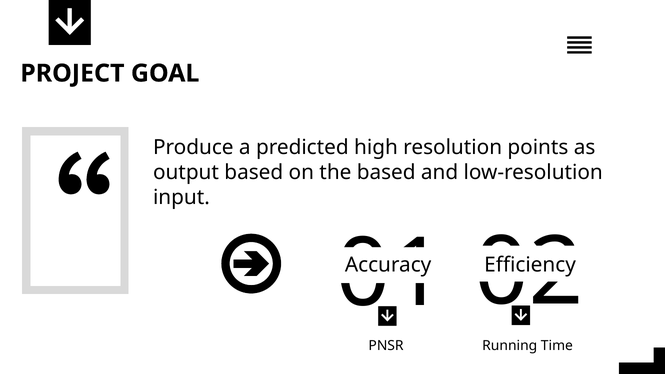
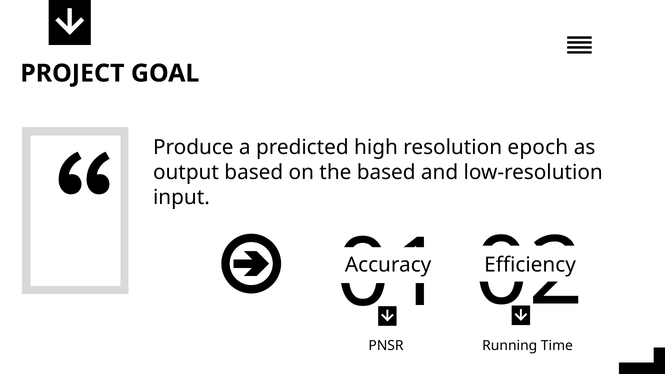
points: points -> epoch (538, 148)
